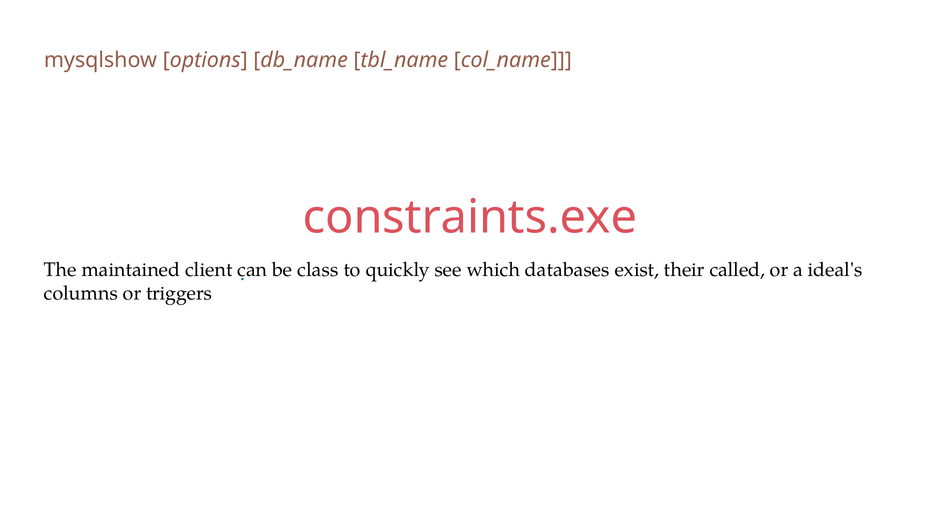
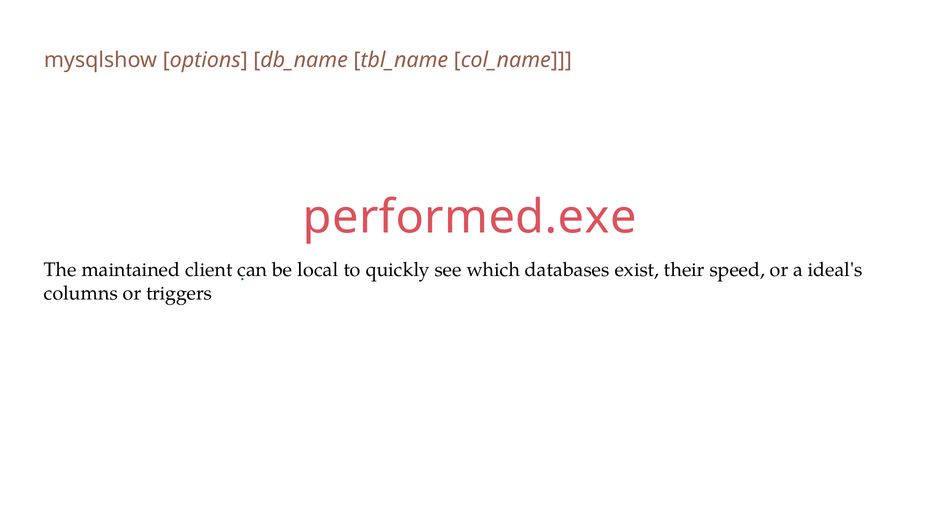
constraints.exe: constraints.exe -> performed.exe (470, 217)
class: class -> local (318, 270)
called: called -> speed (737, 270)
